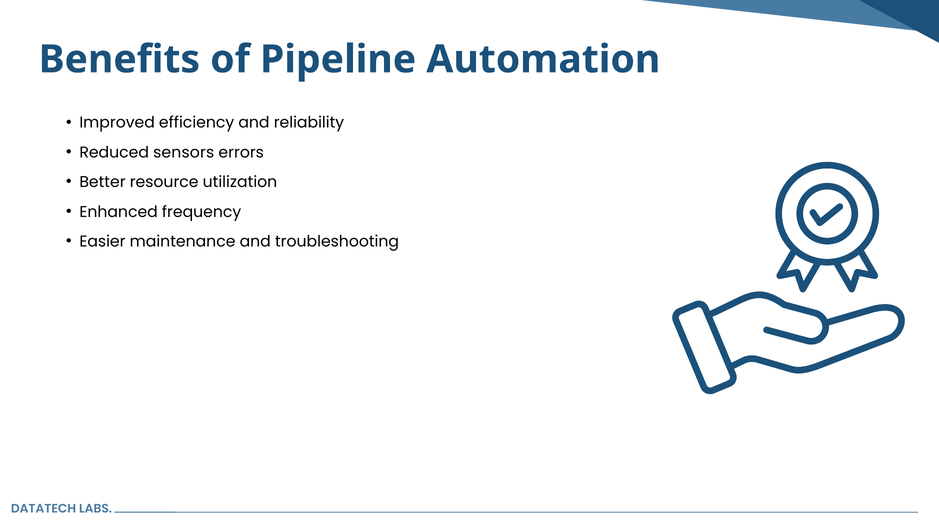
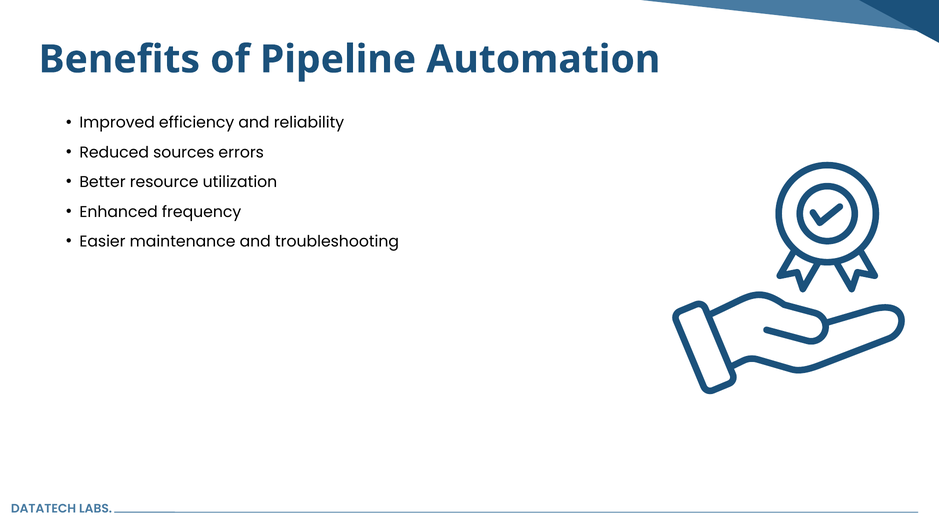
sensors: sensors -> sources (184, 153)
